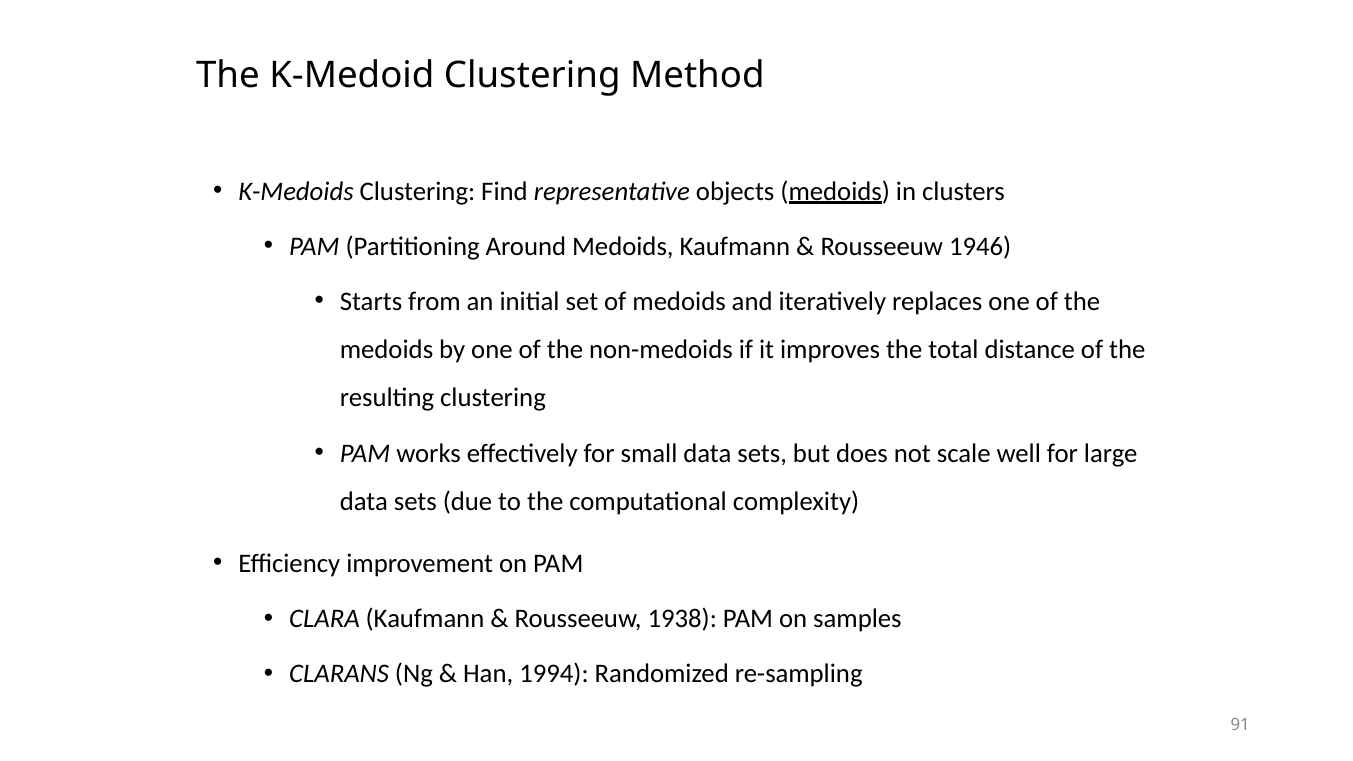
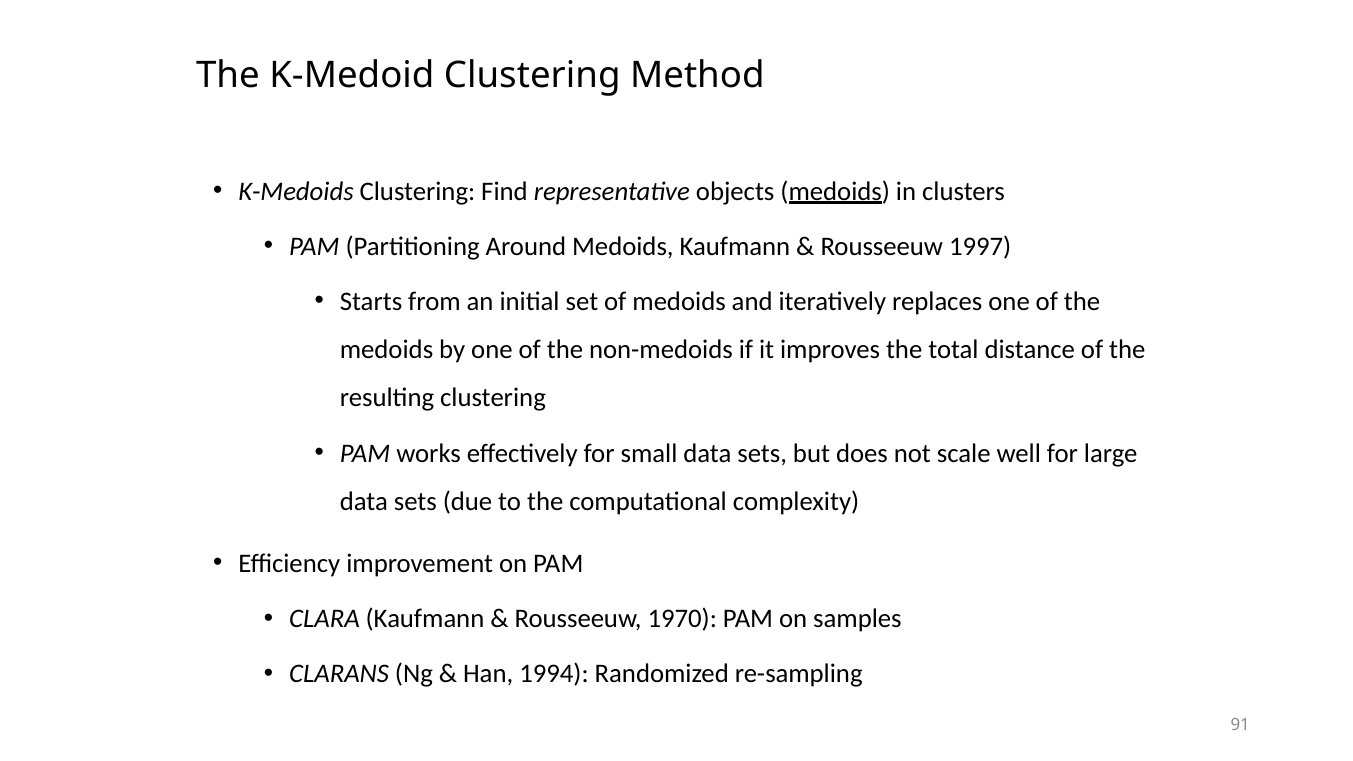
1946: 1946 -> 1997 (980, 246)
1938: 1938 -> 1970 (682, 619)
